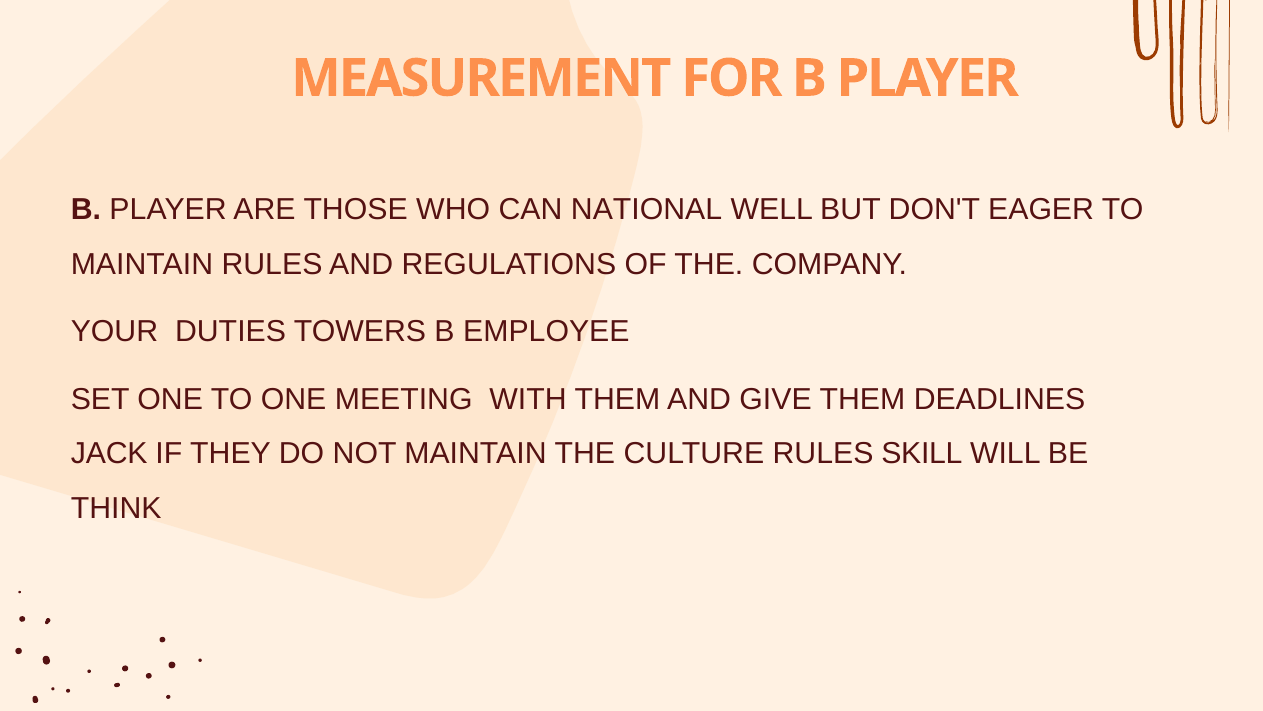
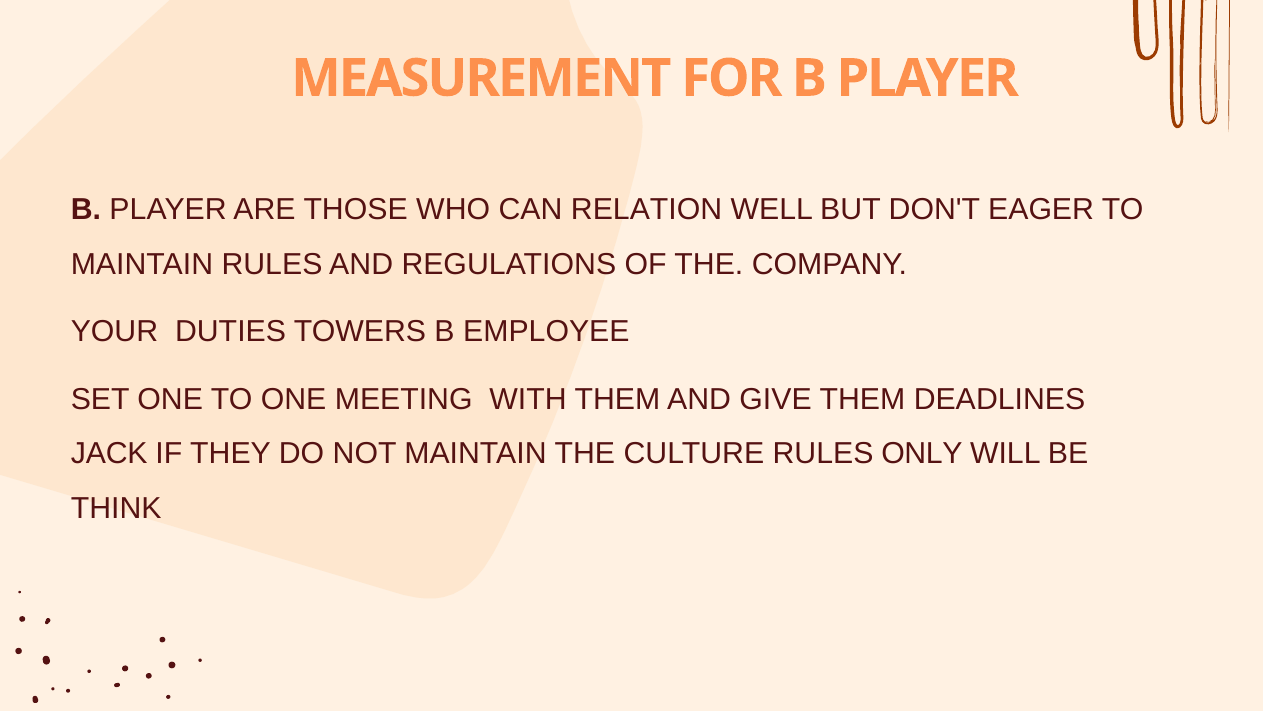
NATIONAL: NATIONAL -> RELATION (647, 210)
SKILL: SKILL -> ONLY (922, 453)
